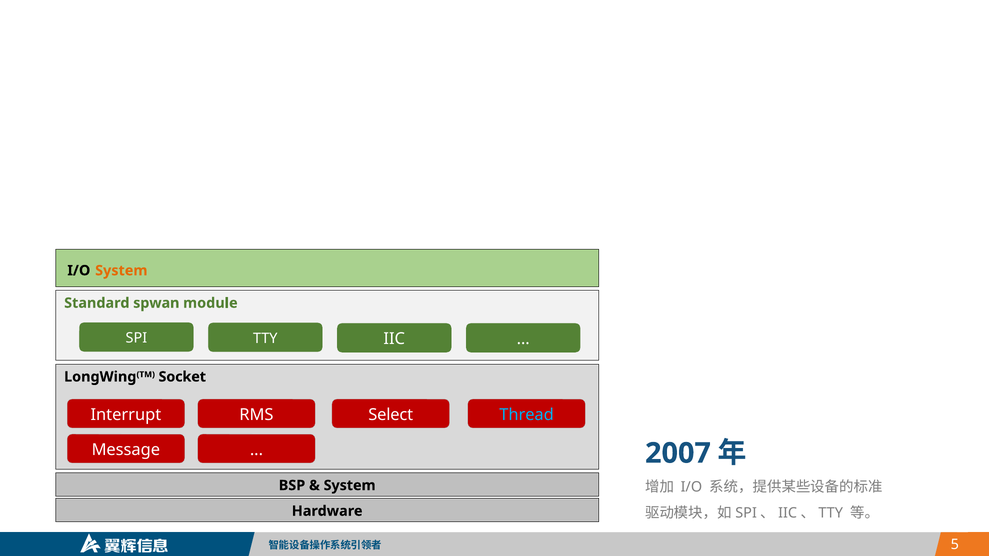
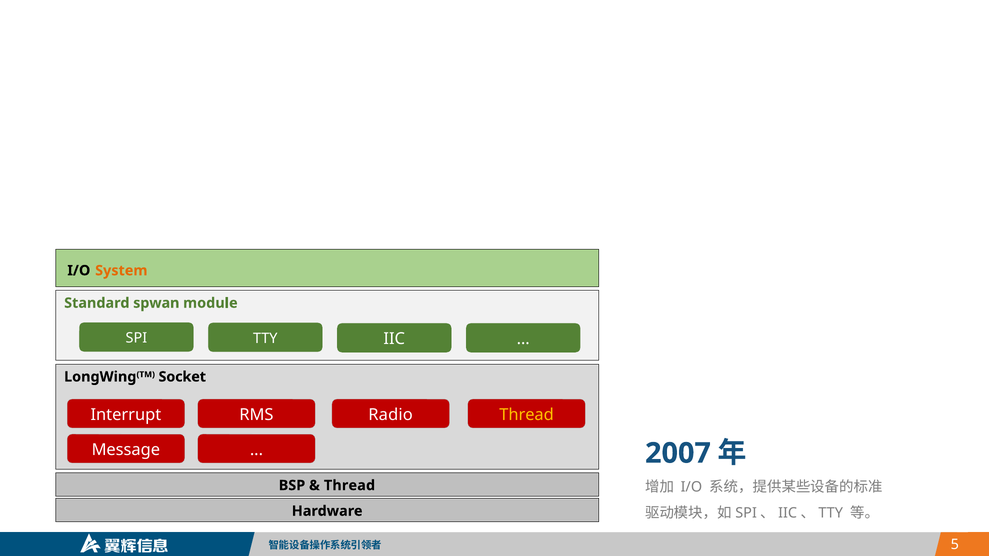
Select: Select -> Radio (391, 415)
Thread colour: light blue -> yellow (527, 415)
System: System -> Thread (349, 486)
